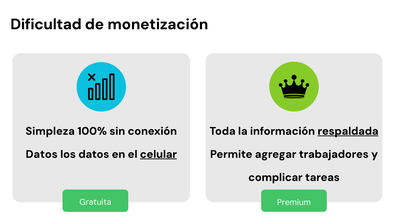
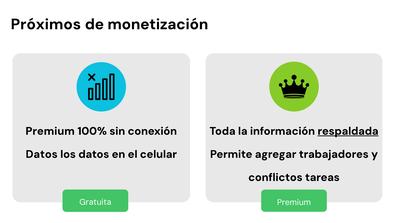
Dificultad: Dificultad -> Próximos (46, 24)
Simpleza: Simpleza -> Premium (50, 131)
celular underline: present -> none (158, 154)
complicar: complicar -> conflictos (275, 178)
